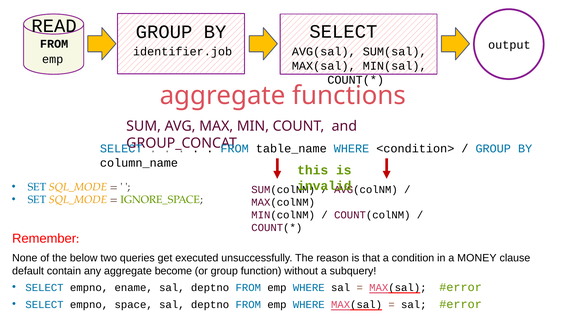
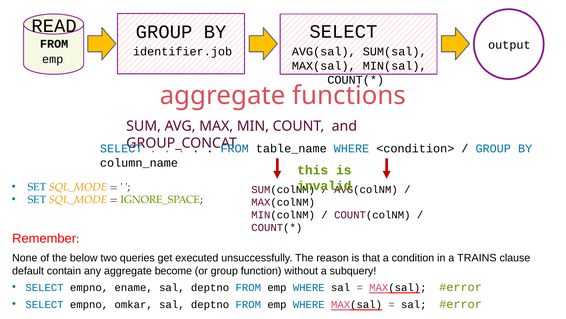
MONEY: MONEY -> TRAINS (477, 258)
space: space -> omkar (134, 304)
